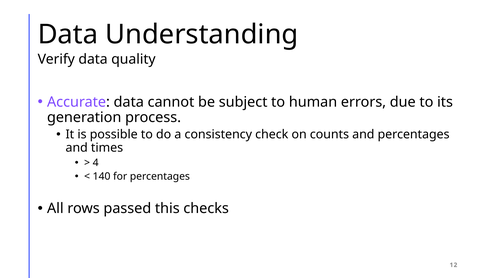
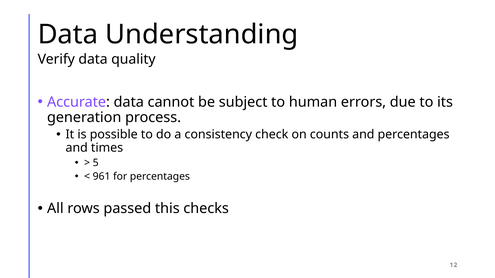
4: 4 -> 5 (96, 163)
140: 140 -> 961 (102, 177)
